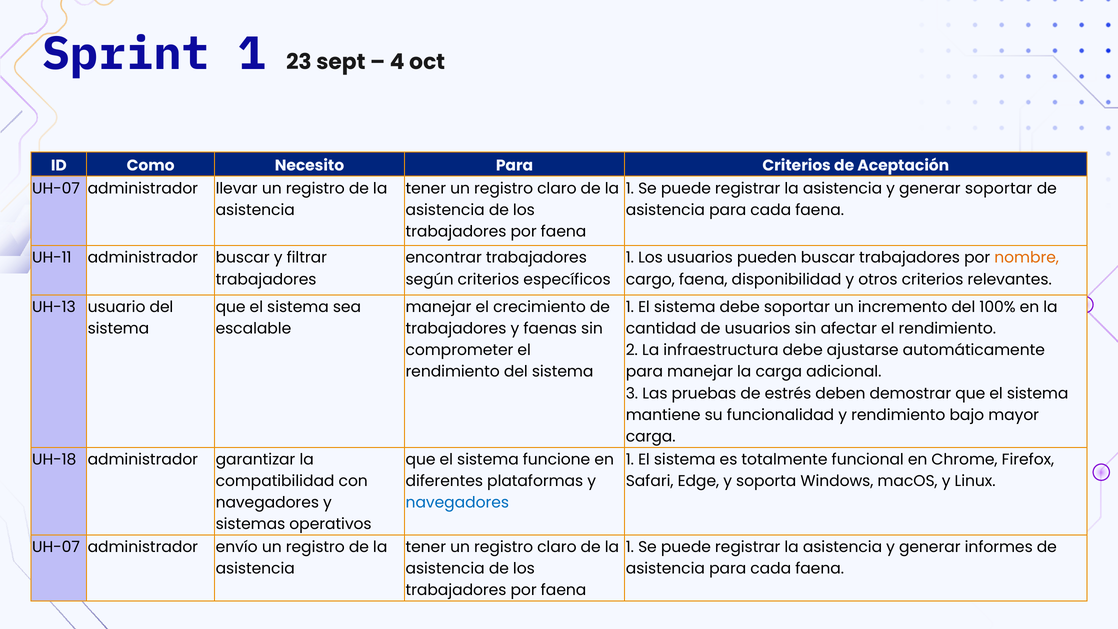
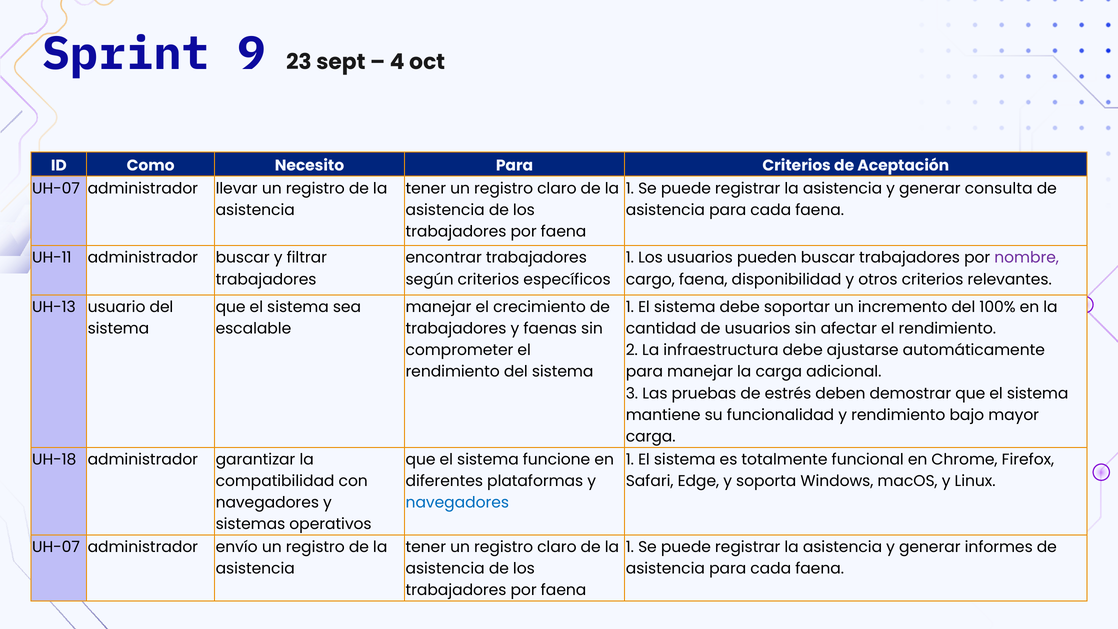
Sprint 1: 1 -> 9 (252, 54)
generar soportar: soportar -> consulta (999, 188)
nombre colour: orange -> purple (1027, 258)
